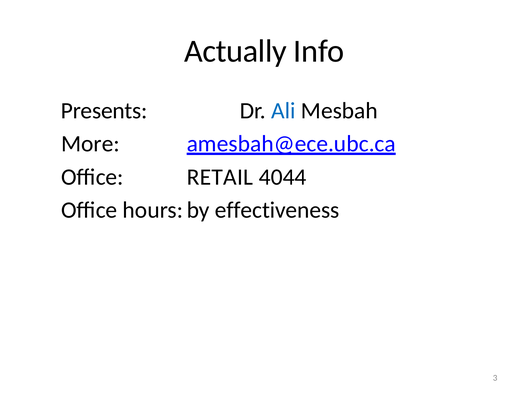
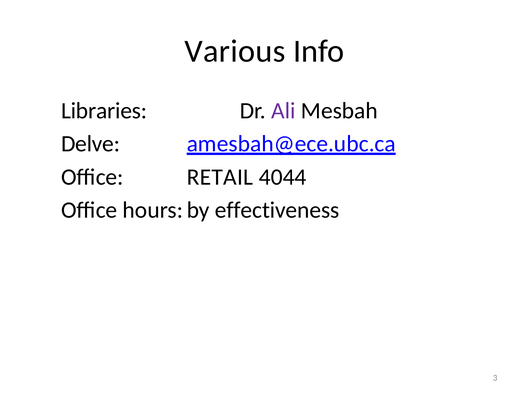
Actually: Actually -> Various (235, 51)
Presents: Presents -> Libraries (104, 111)
Ali colour: blue -> purple (283, 111)
More: More -> Delve (91, 144)
